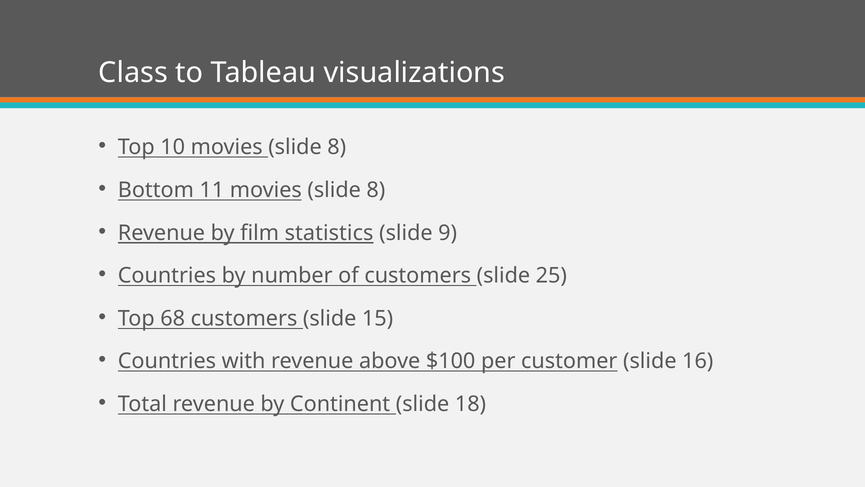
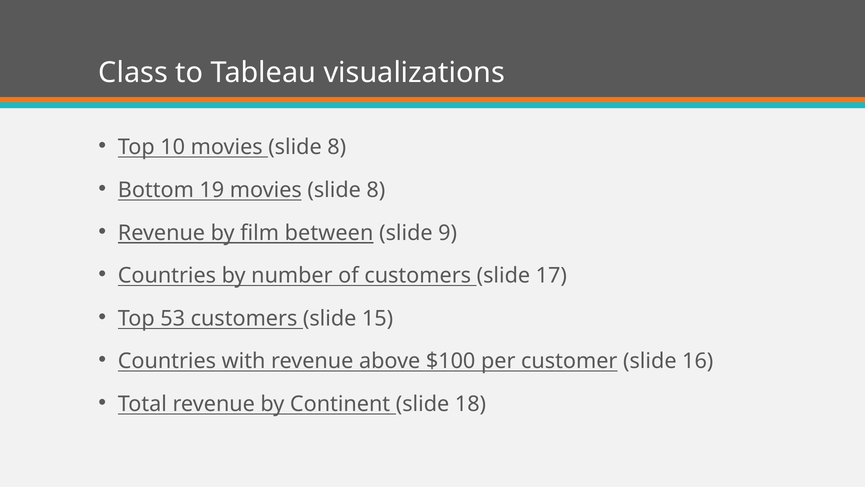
11: 11 -> 19 (212, 190)
statistics: statistics -> between (329, 233)
25: 25 -> 17 (551, 275)
68: 68 -> 53 (173, 318)
